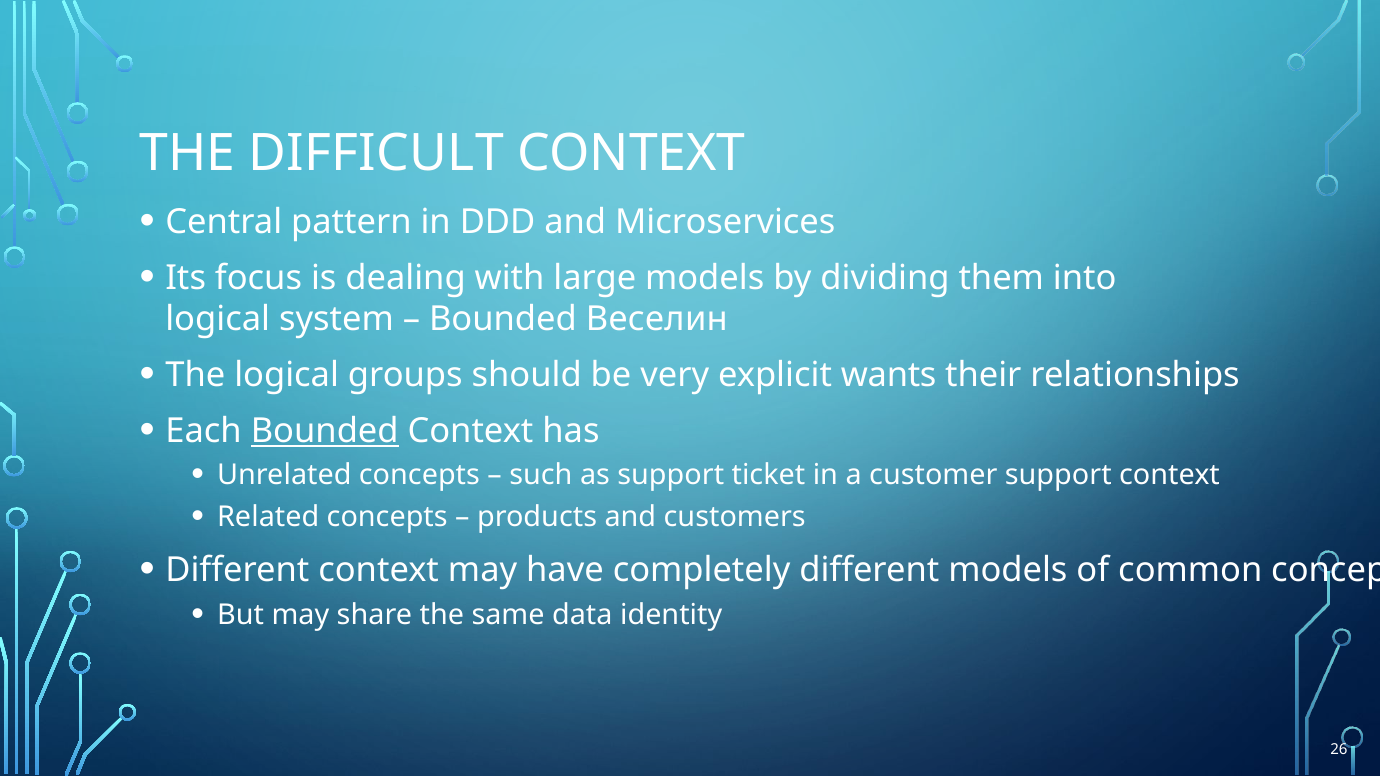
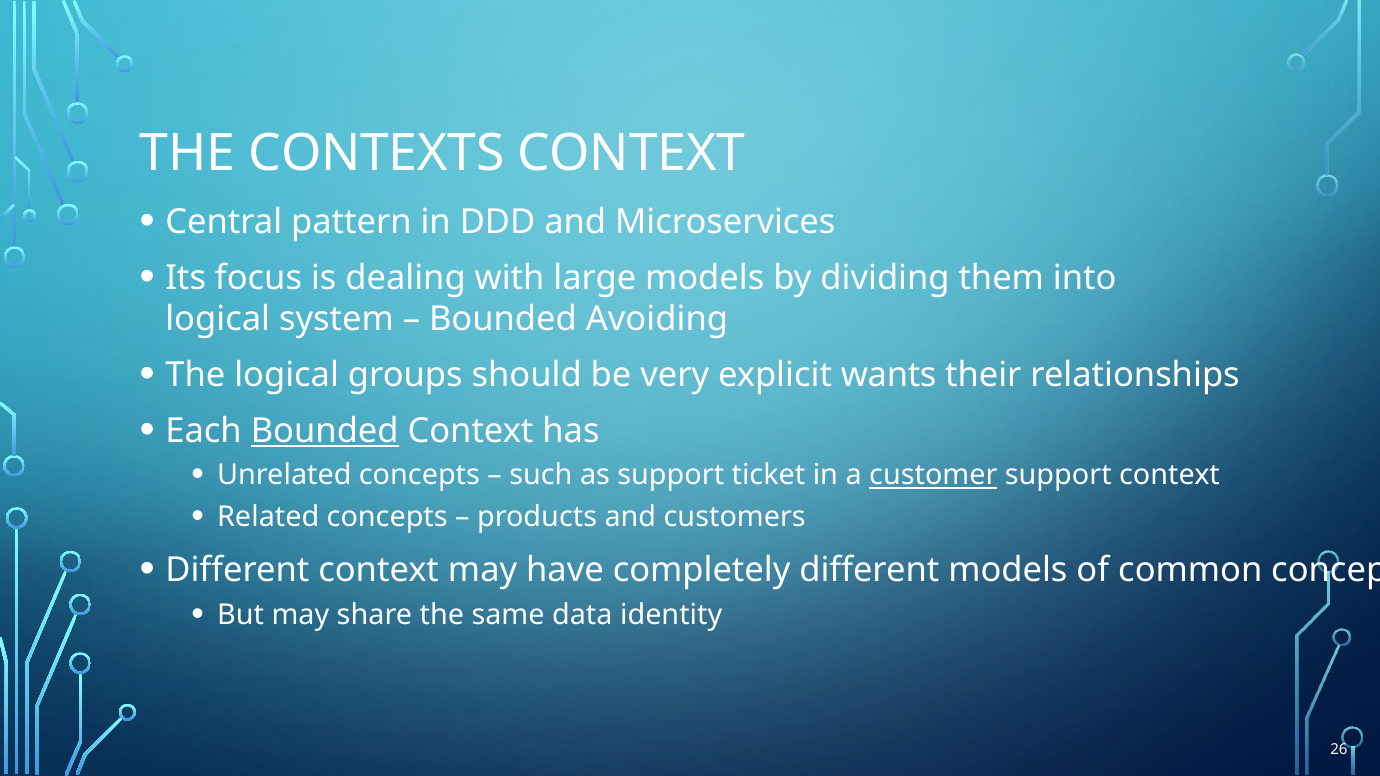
DIFFICULT: DIFFICULT -> CONTEXTS (377, 153)
Веселин: Веселин -> Avoiding (657, 319)
customer underline: none -> present (933, 476)
